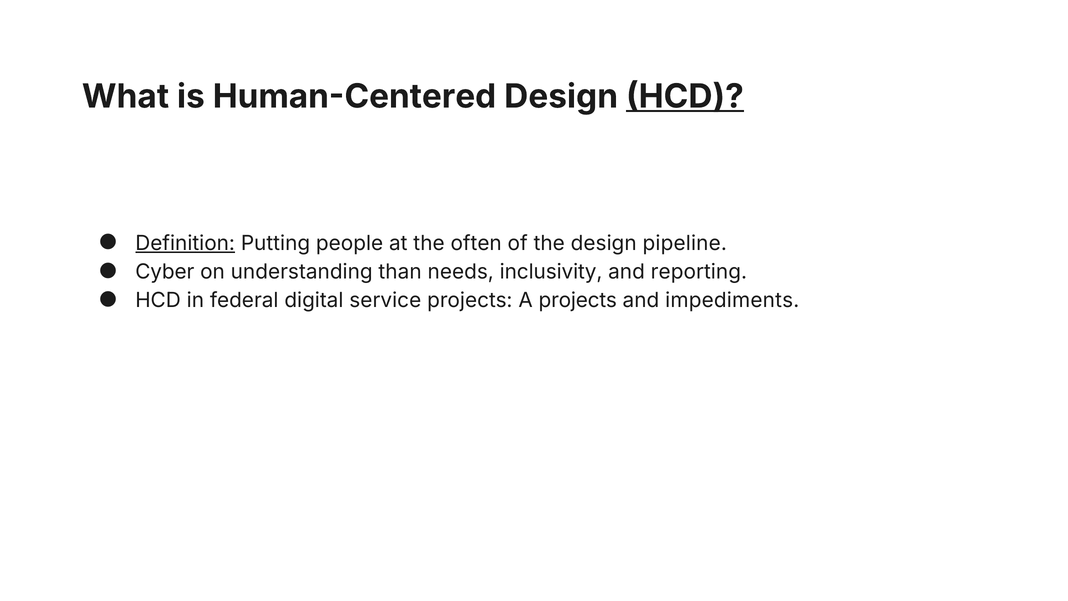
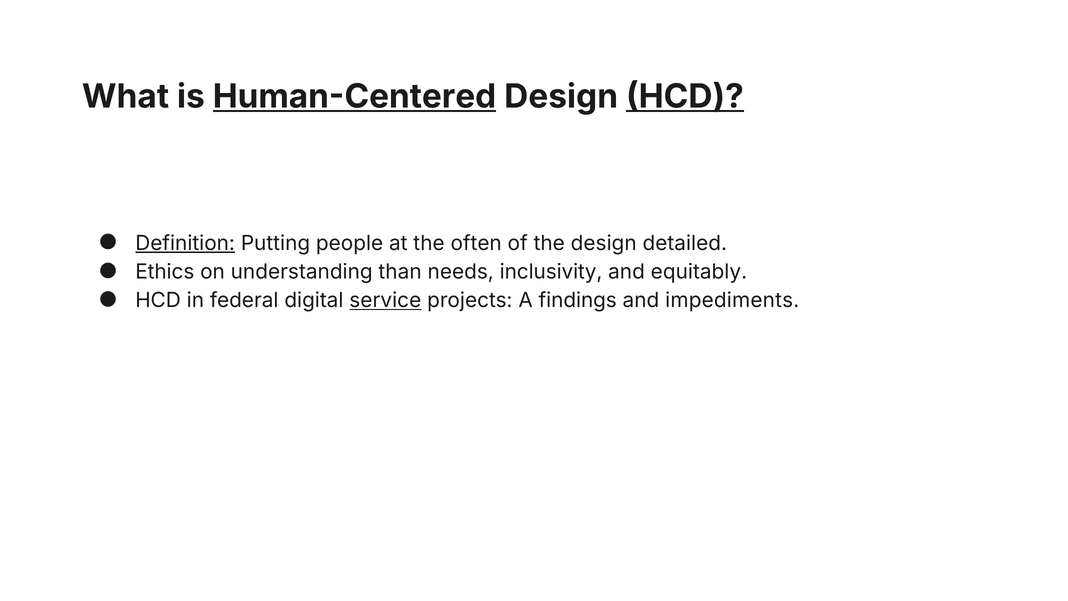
Human-Centered underline: none -> present (354, 96)
pipeline: pipeline -> detailed (685, 243)
Cyber: Cyber -> Ethics (165, 272)
reporting: reporting -> equitably (699, 272)
service underline: none -> present (385, 301)
A projects: projects -> findings (578, 301)
